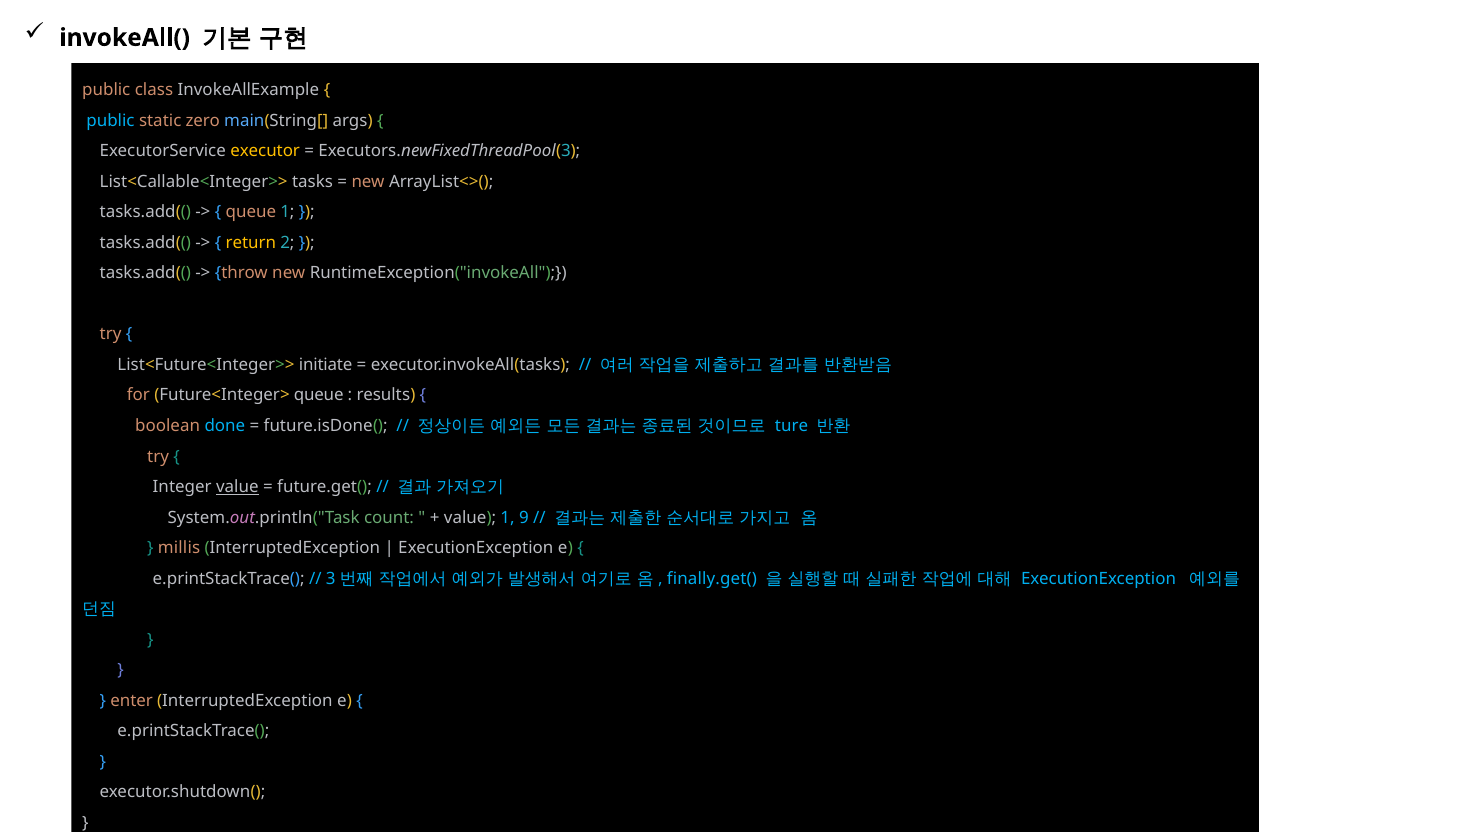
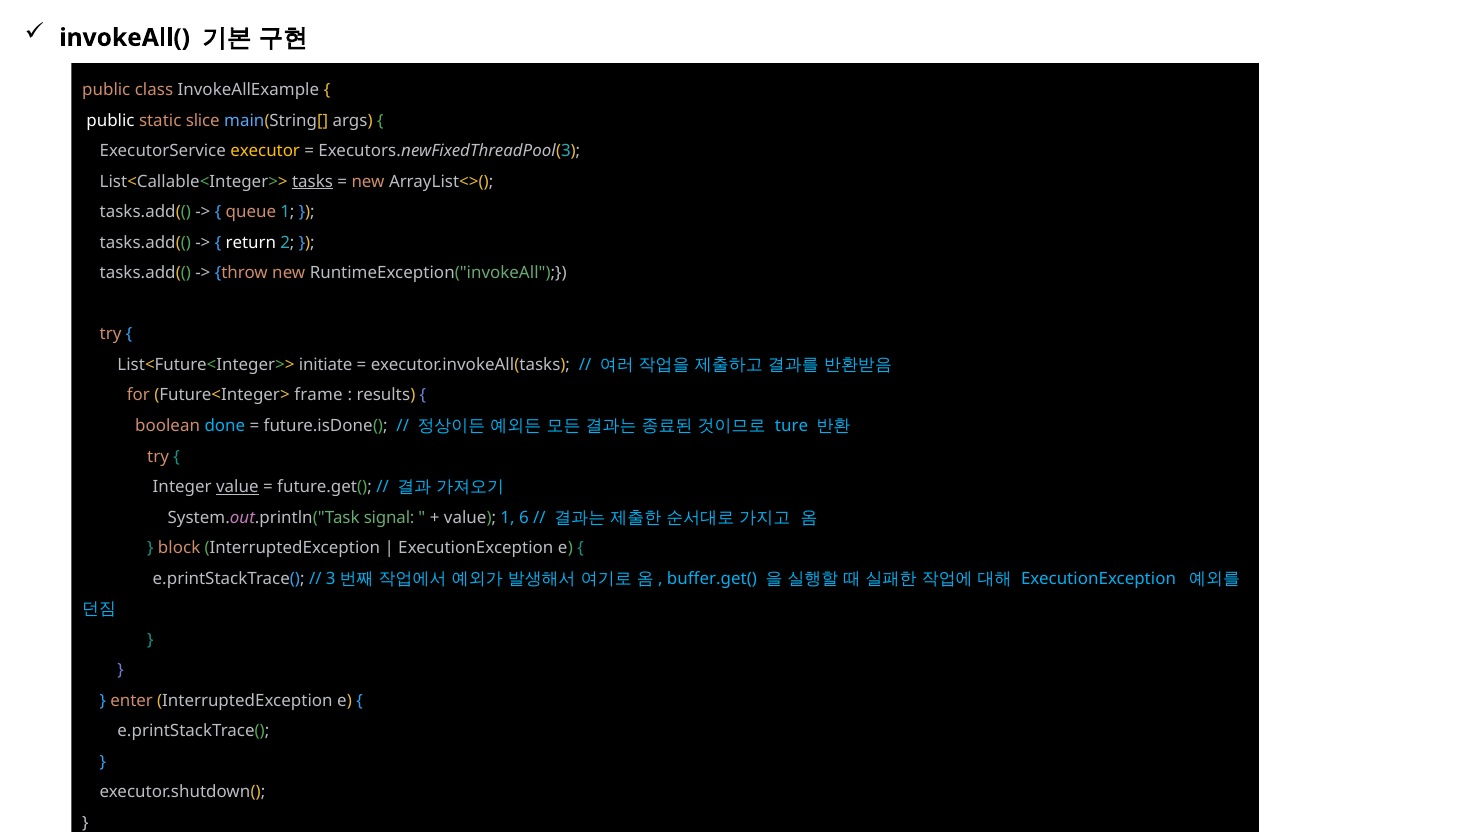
public colour: light blue -> white (111, 121)
zero: zero -> slice (203, 121)
tasks underline: none -> present (313, 182)
return colour: yellow -> white (251, 243)
Future<Integer> queue: queue -> frame (319, 395)
count: count -> signal (389, 517)
9: 9 -> 6 (524, 517)
millis: millis -> block (179, 548)
finally.get(: finally.get( -> buffer.get( (712, 578)
